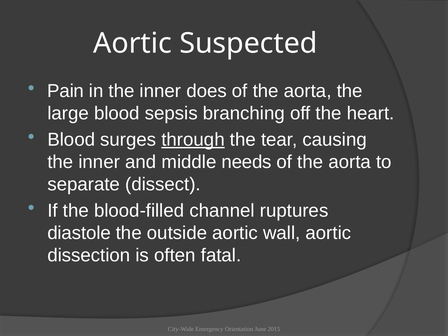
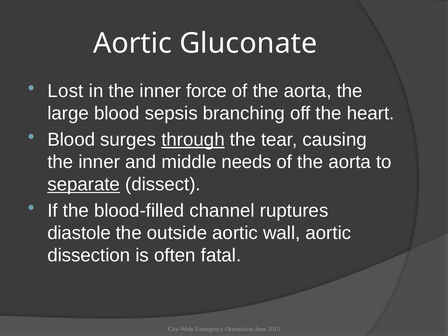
Suspected: Suspected -> Gluconate (248, 43)
Pain: Pain -> Lost (65, 91)
does: does -> force (207, 91)
separate underline: none -> present (84, 184)
